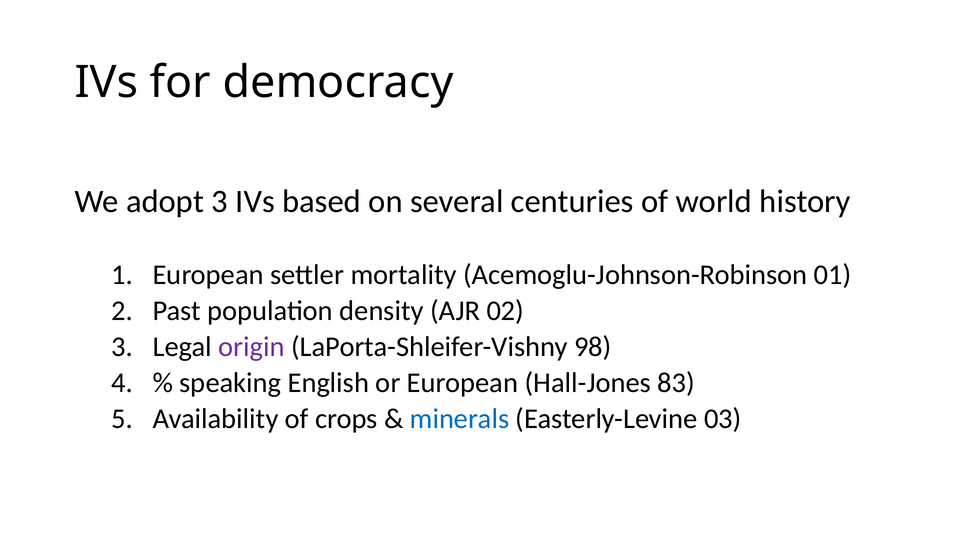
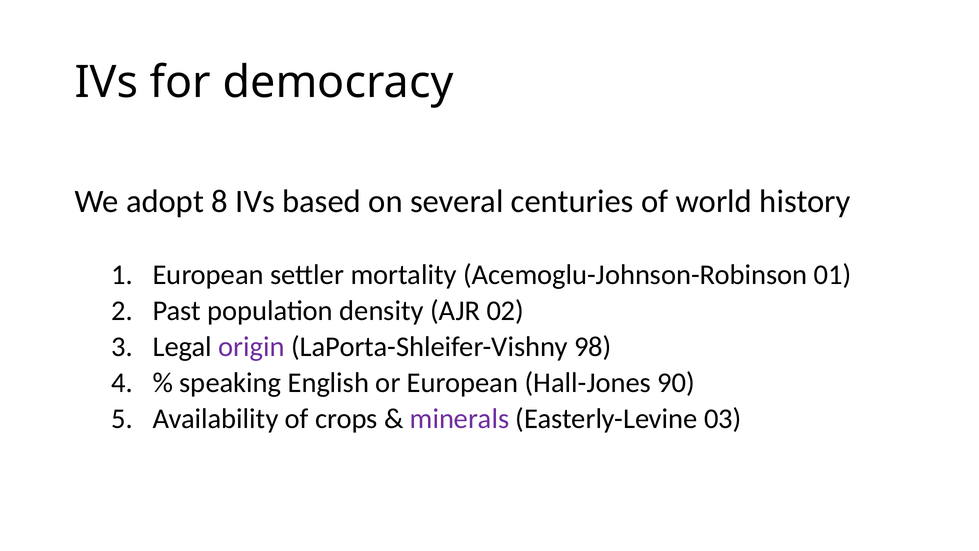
adopt 3: 3 -> 8 (220, 201)
83: 83 -> 90 (676, 382)
minerals colour: blue -> purple (460, 418)
